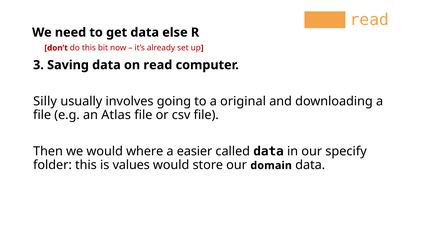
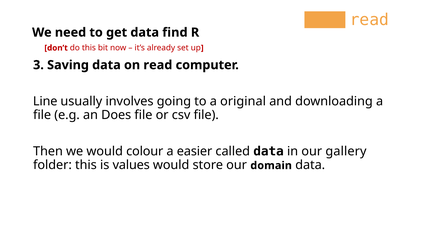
else: else -> find (175, 32)
Silly: Silly -> Line (45, 101)
Atlas: Atlas -> Does (116, 115)
where: where -> colour (145, 151)
specify: specify -> gallery (346, 151)
